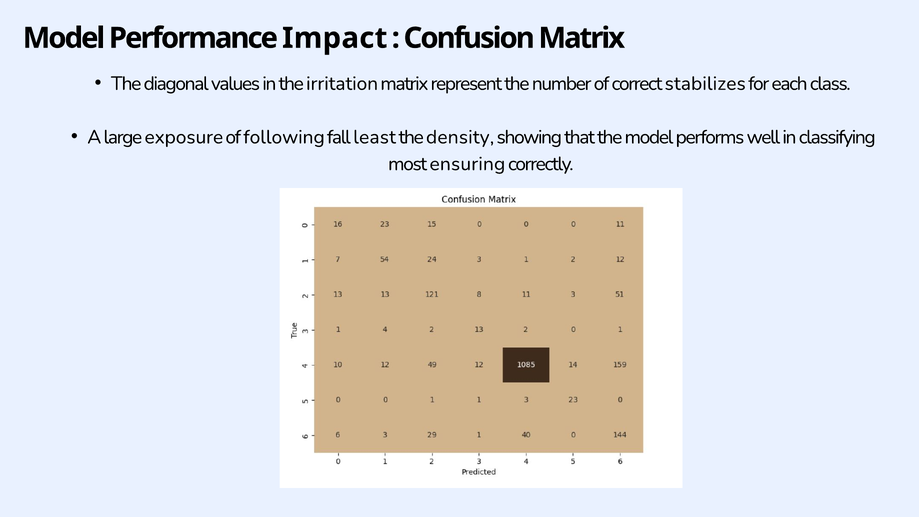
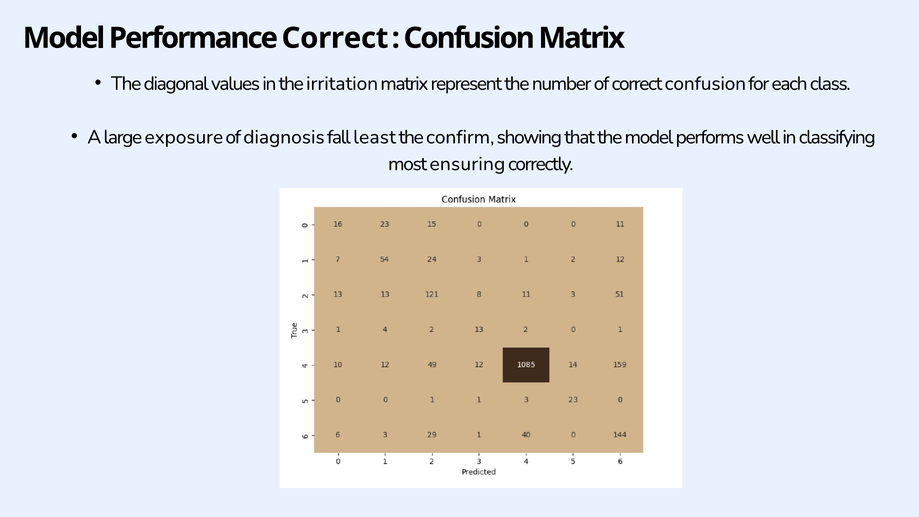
Performance Impact: Impact -> Correct (335, 38)
correct stabilizes: stabilizes -> confusion (705, 84)
following: following -> diagnosis (284, 137)
density: density -> confirm (460, 137)
